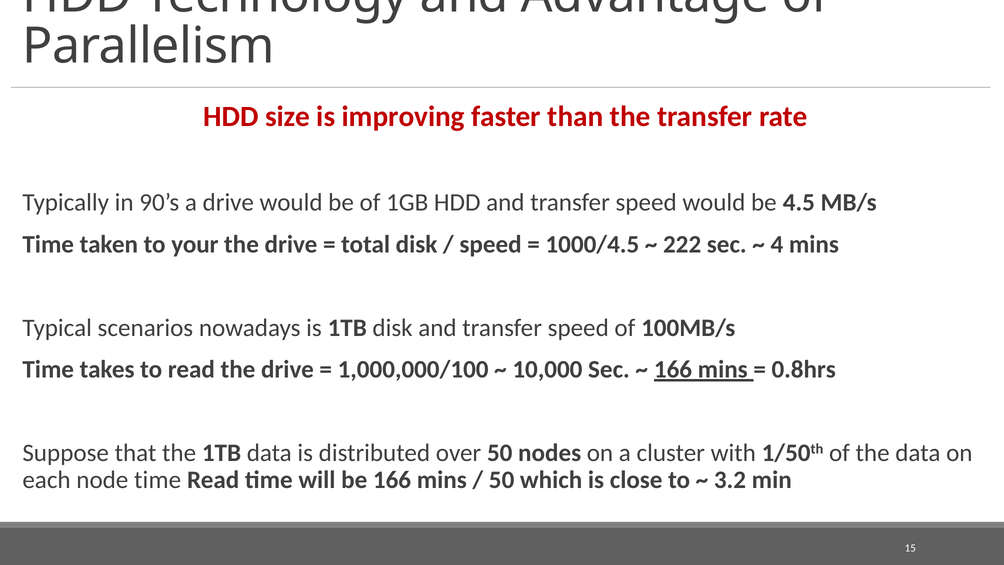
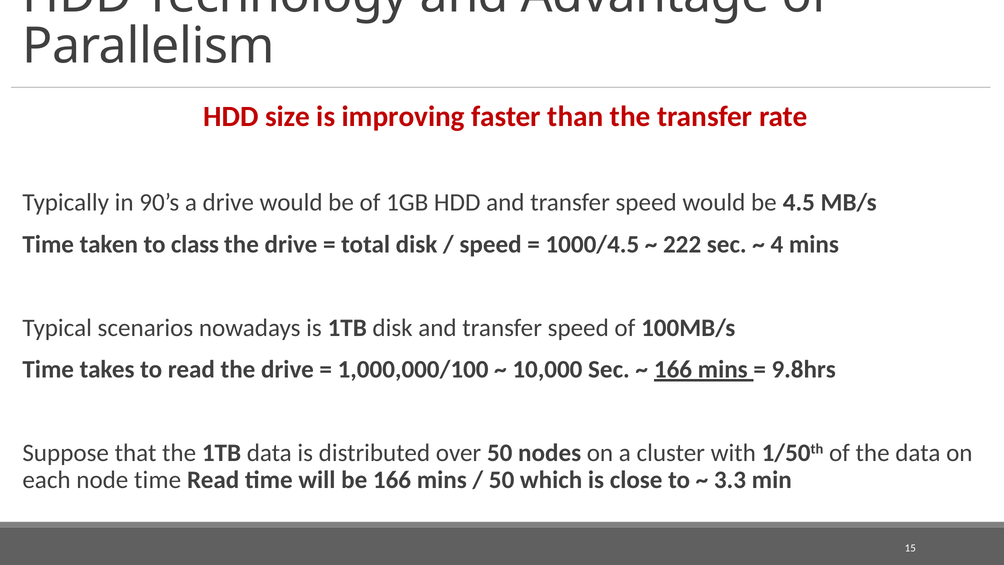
your: your -> class (195, 244)
0.8hrs: 0.8hrs -> 9.8hrs (804, 369)
3.2: 3.2 -> 3.3 (730, 480)
